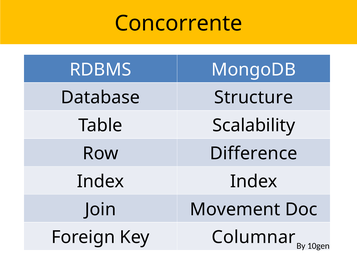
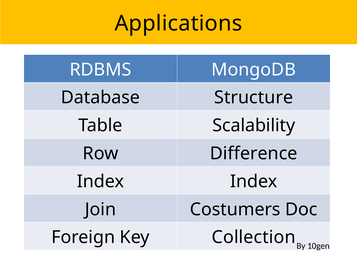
Concorrente: Concorrente -> Applications (178, 23)
Movement: Movement -> Costumers (235, 209)
Columnar: Columnar -> Collection (254, 237)
